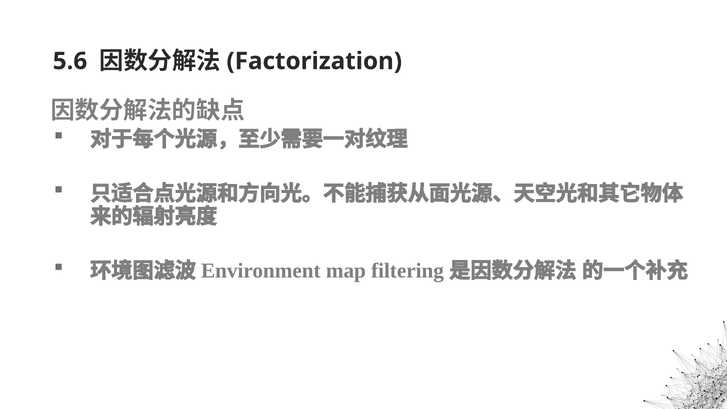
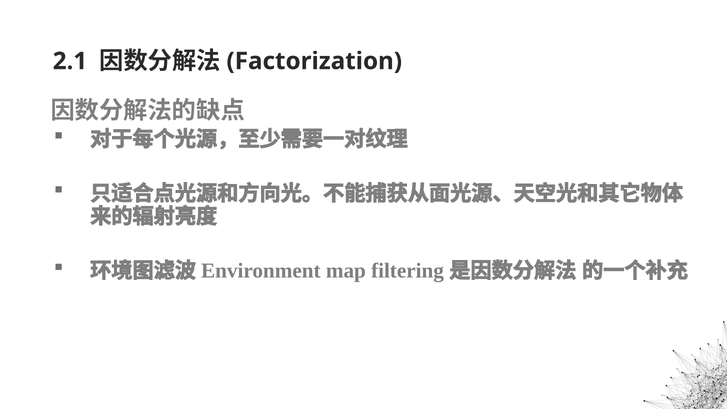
5.6: 5.6 -> 2.1 (70, 61)
